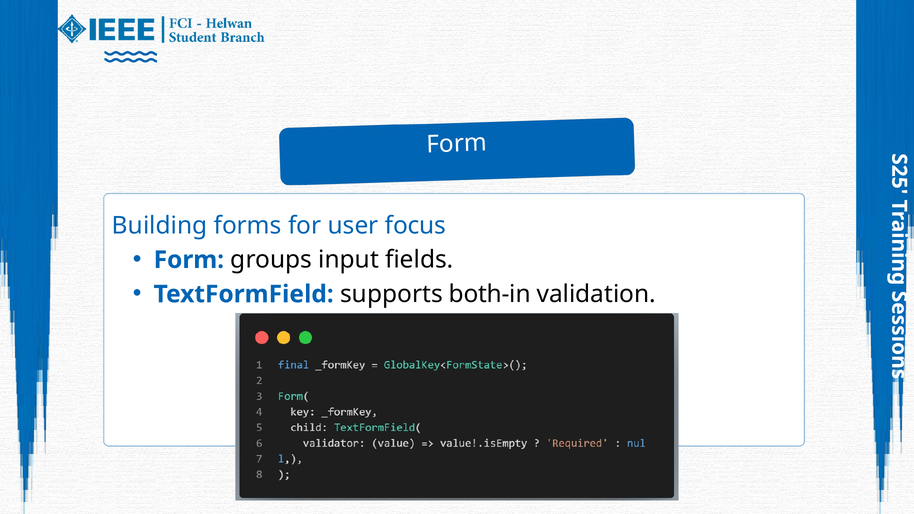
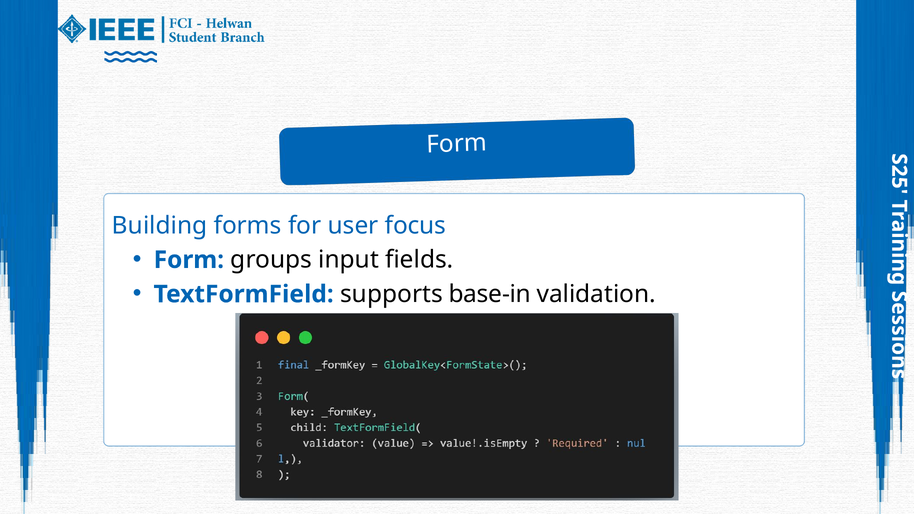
both-in: both-in -> base-in (490, 294)
